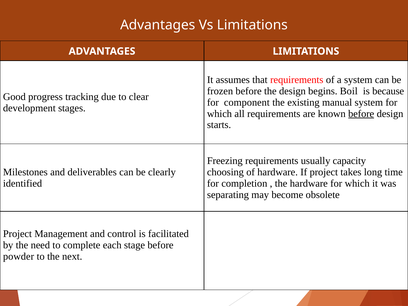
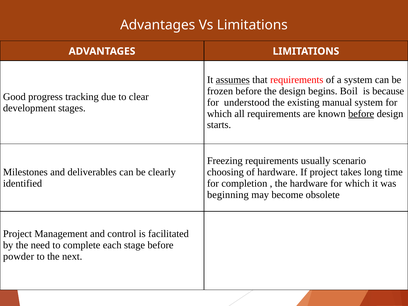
assumes underline: none -> present (233, 80)
component: component -> understood (247, 102)
capacity: capacity -> scenario (349, 161)
separating: separating -> beginning (228, 195)
